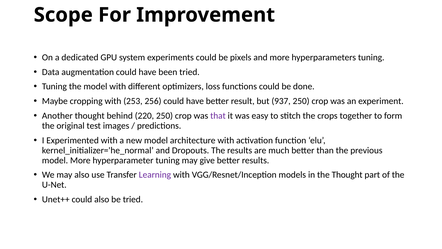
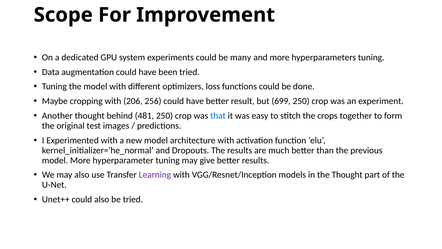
pixels: pixels -> many (241, 57)
253: 253 -> 206 (133, 101)
937: 937 -> 699 (281, 101)
220: 220 -> 481 (144, 116)
that colour: purple -> blue (218, 116)
